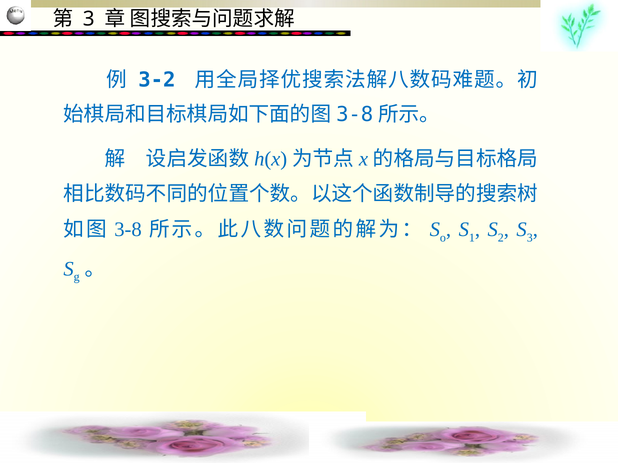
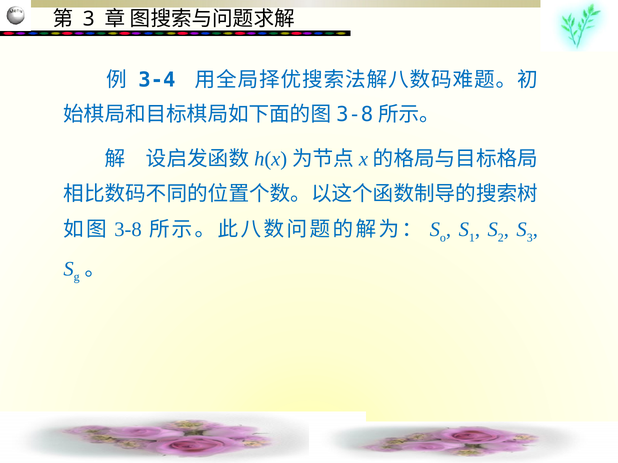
3-2: 3-2 -> 3-4 (157, 80)
